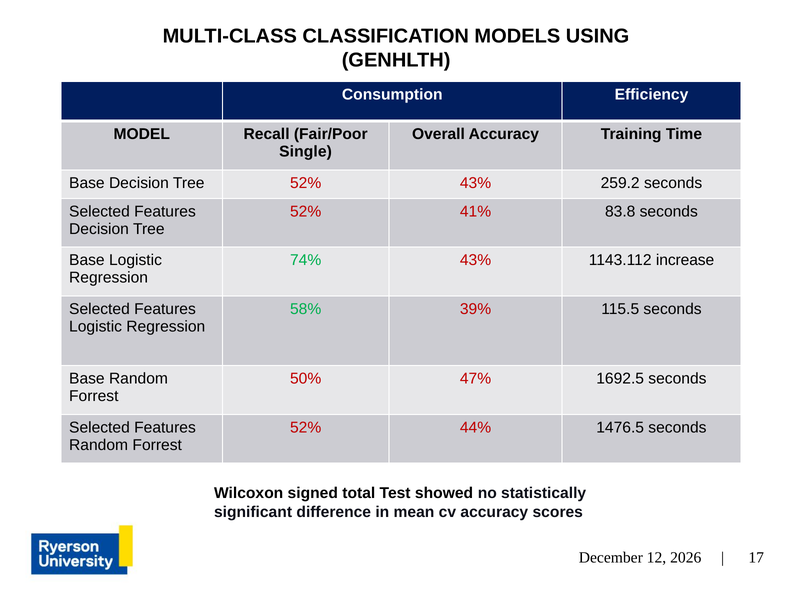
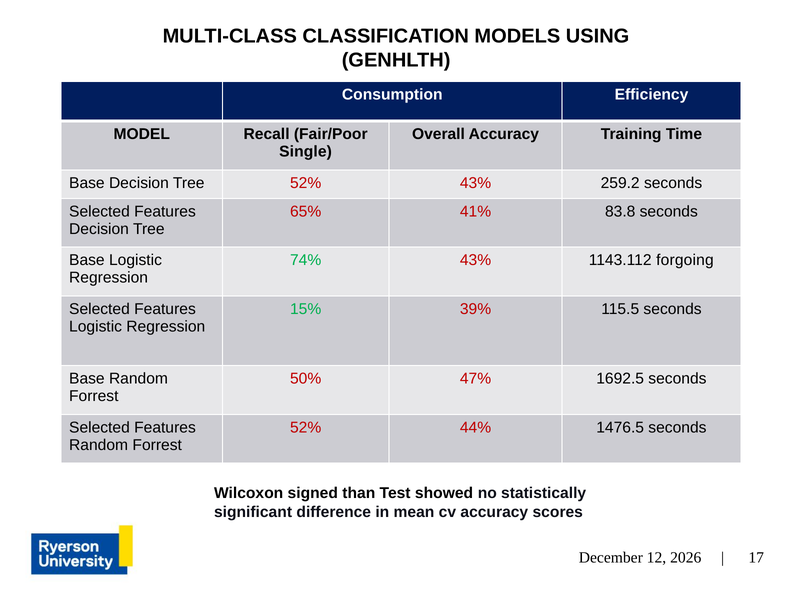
52%: 52% -> 65% (306, 211)
increase: increase -> forgoing (685, 260)
58%: 58% -> 15% (306, 309)
total: total -> than (359, 493)
